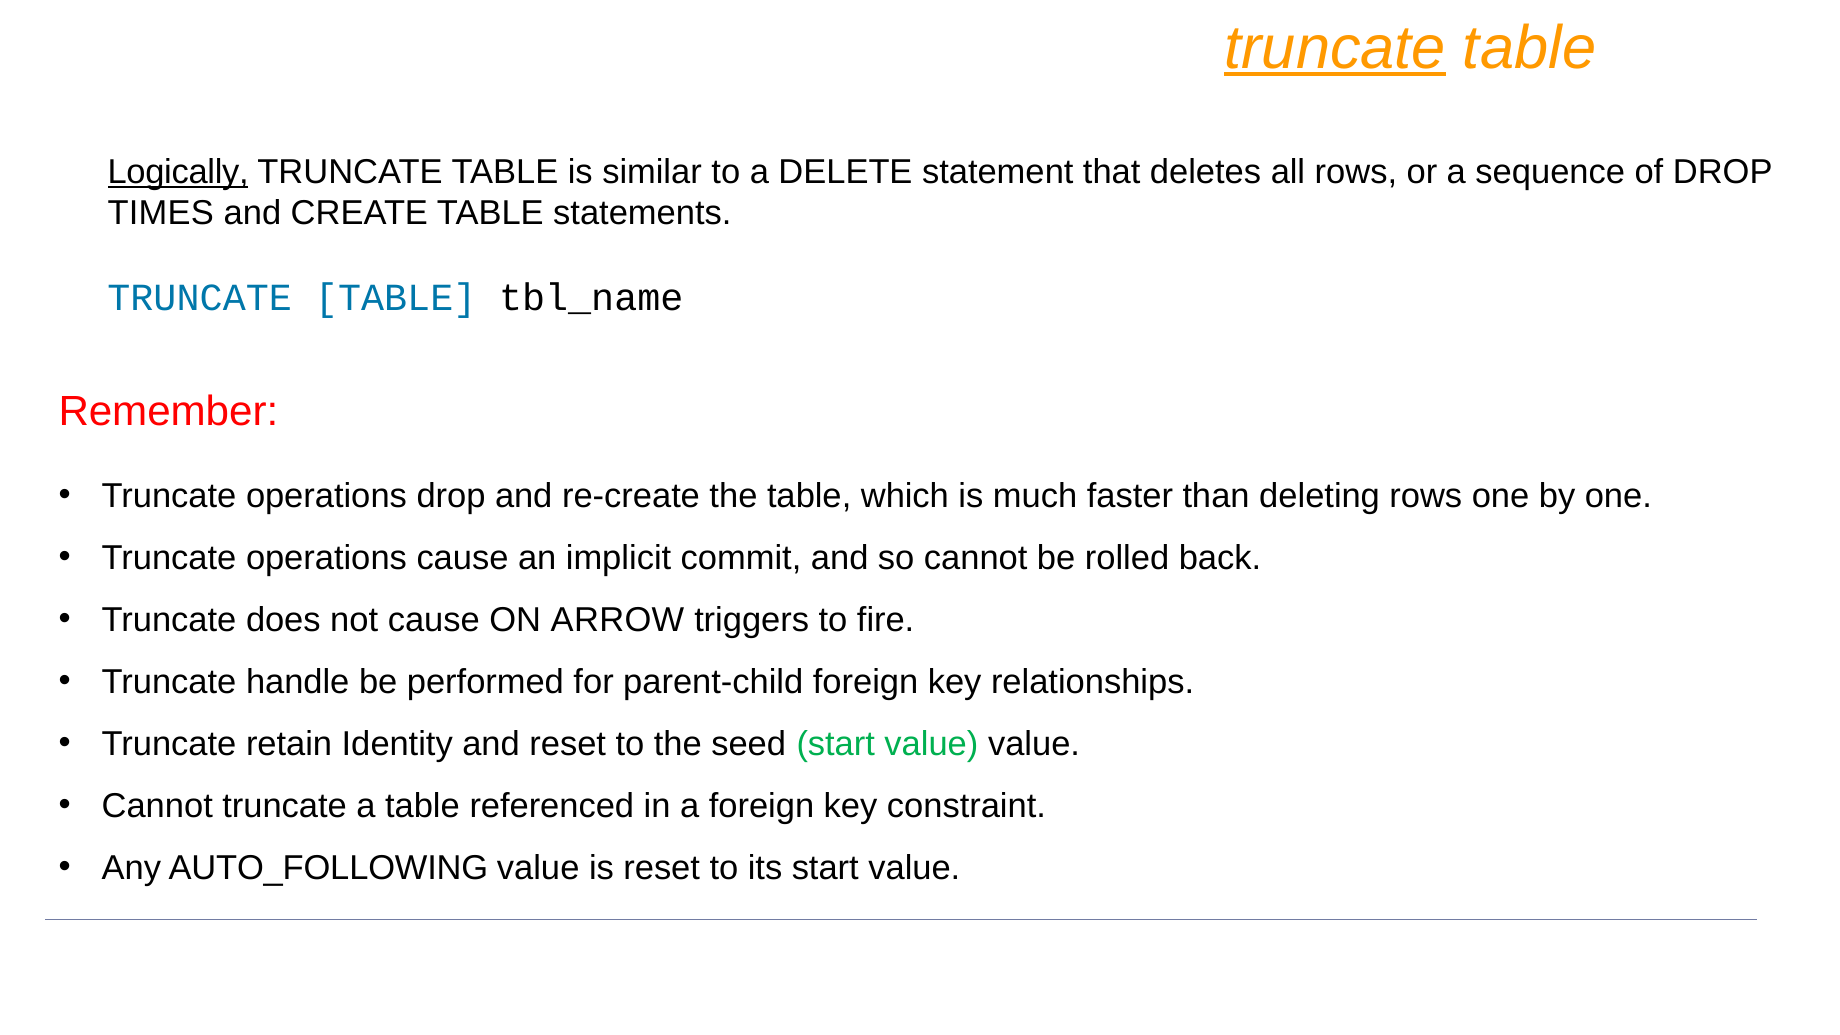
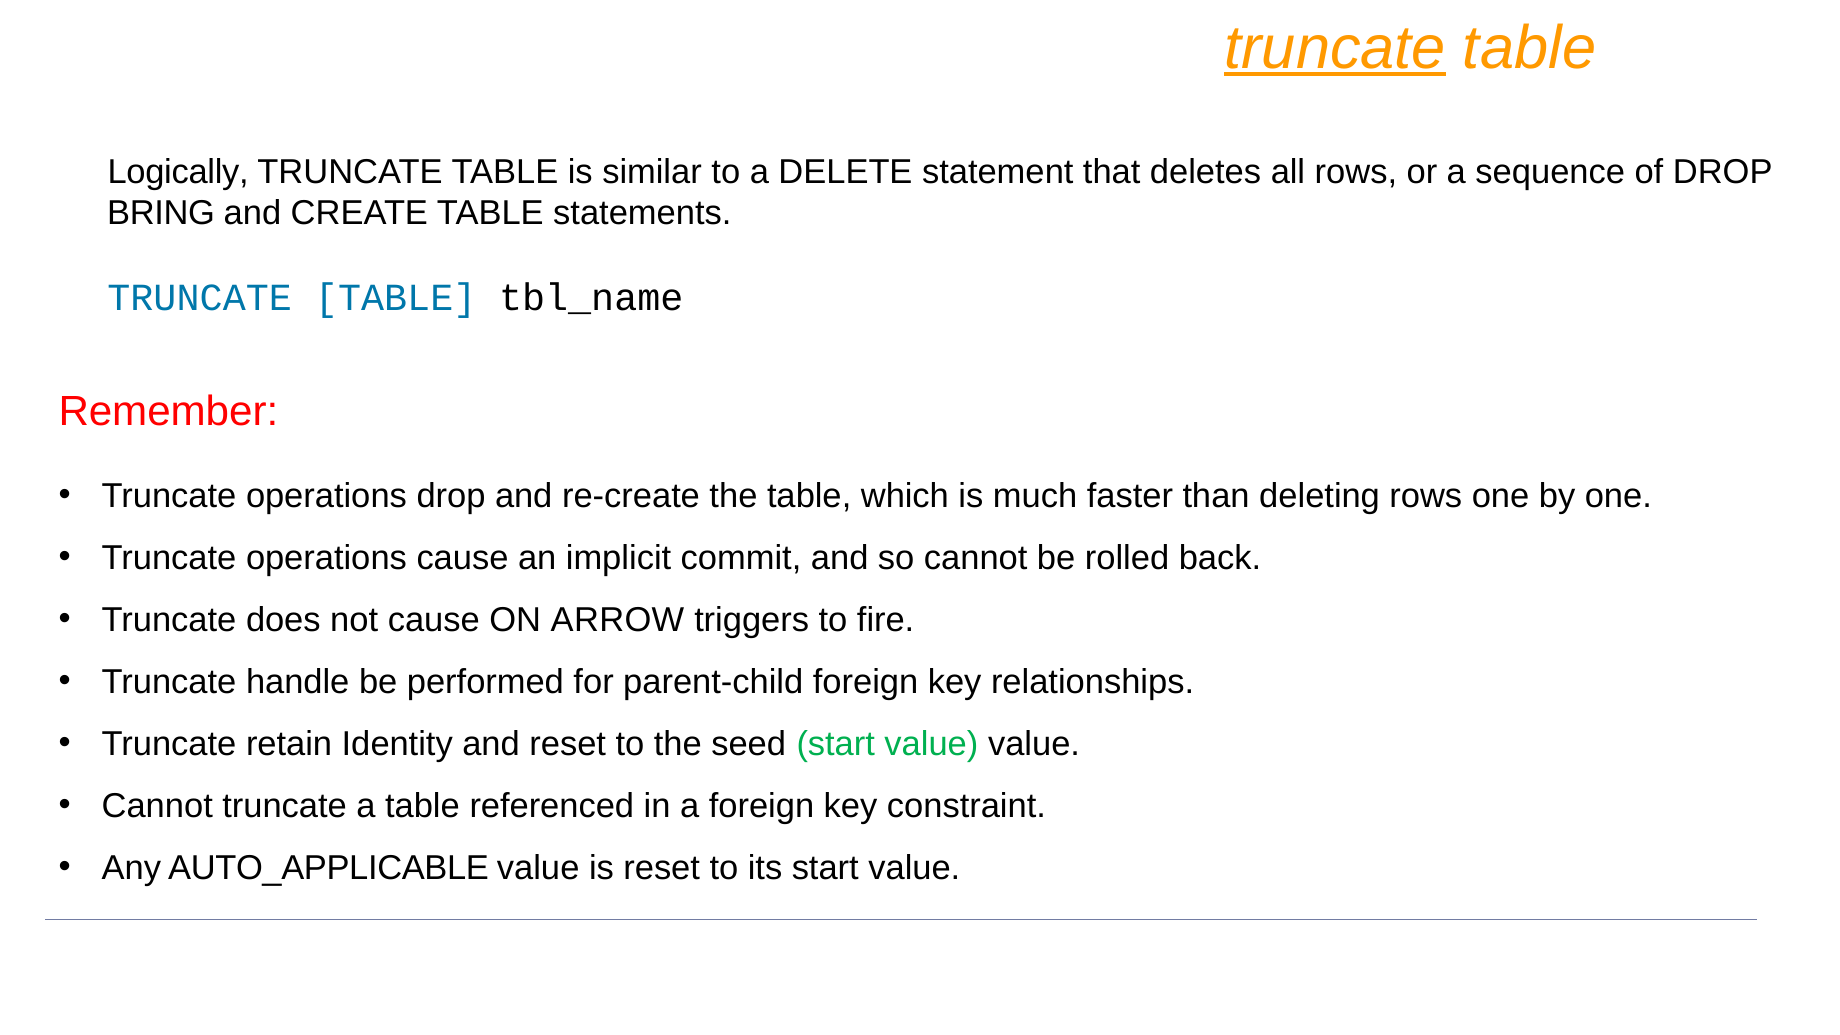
Logically underline: present -> none (178, 172)
TIMES: TIMES -> BRING (161, 213)
AUTO_FOLLOWING: AUTO_FOLLOWING -> AUTO_APPLICABLE (329, 868)
